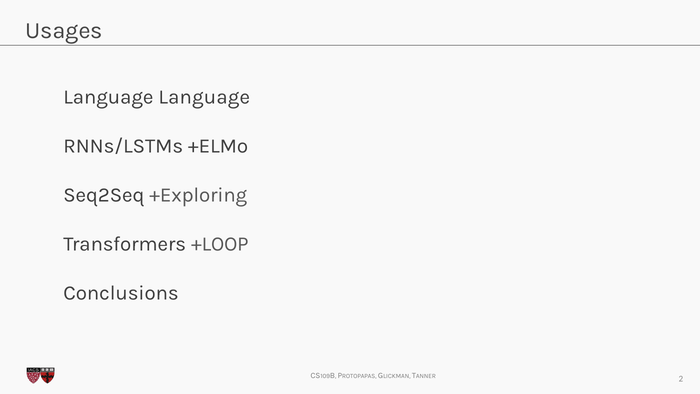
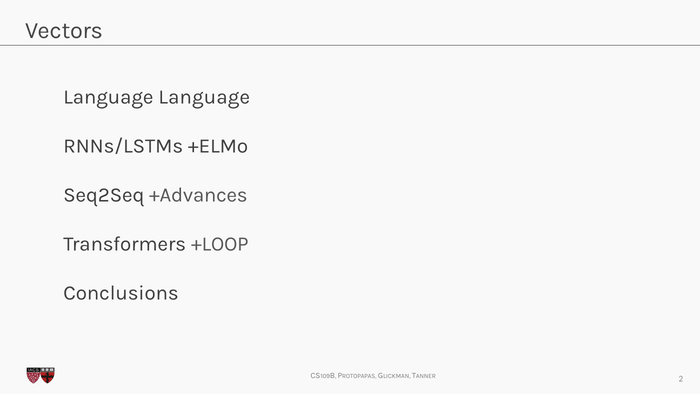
Usages: Usages -> Vectors (64, 31)
+Exploring: +Exploring -> +Advances (198, 195)
